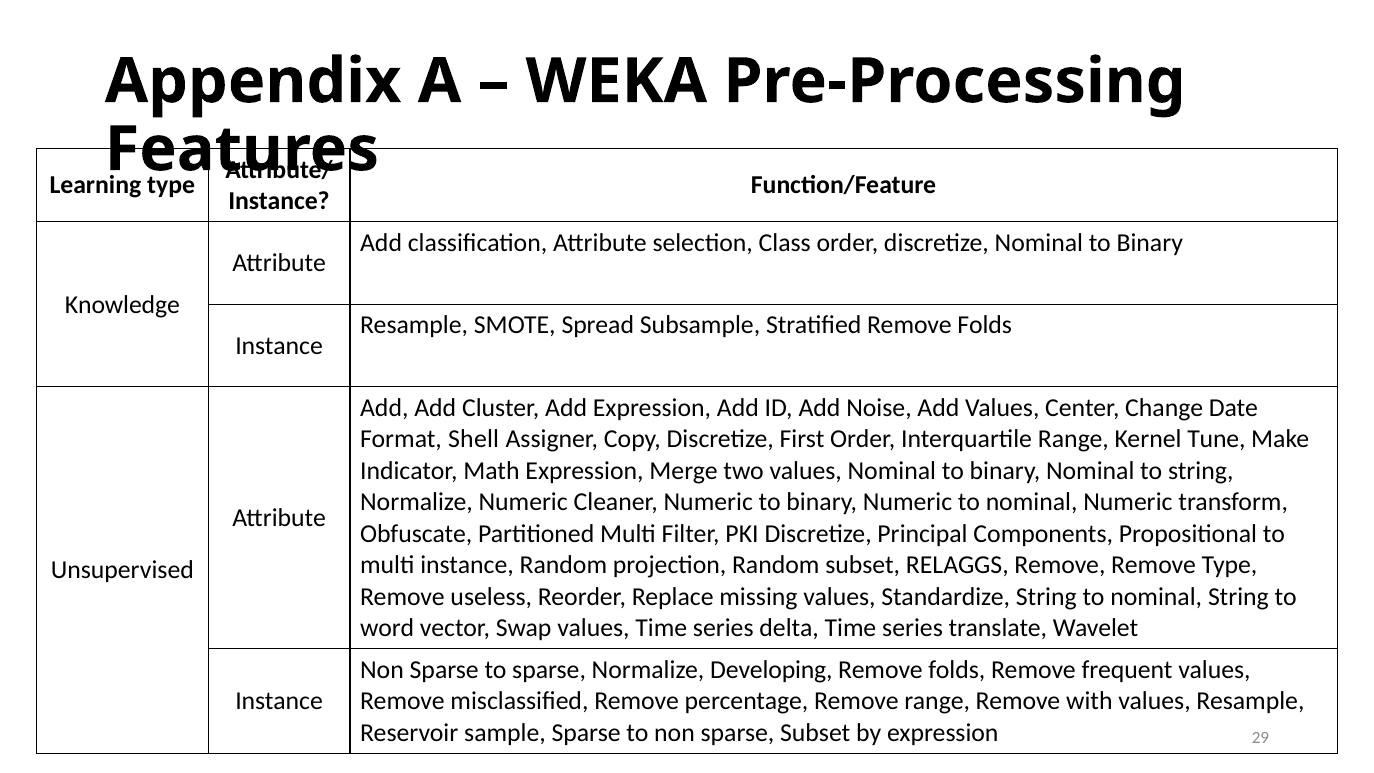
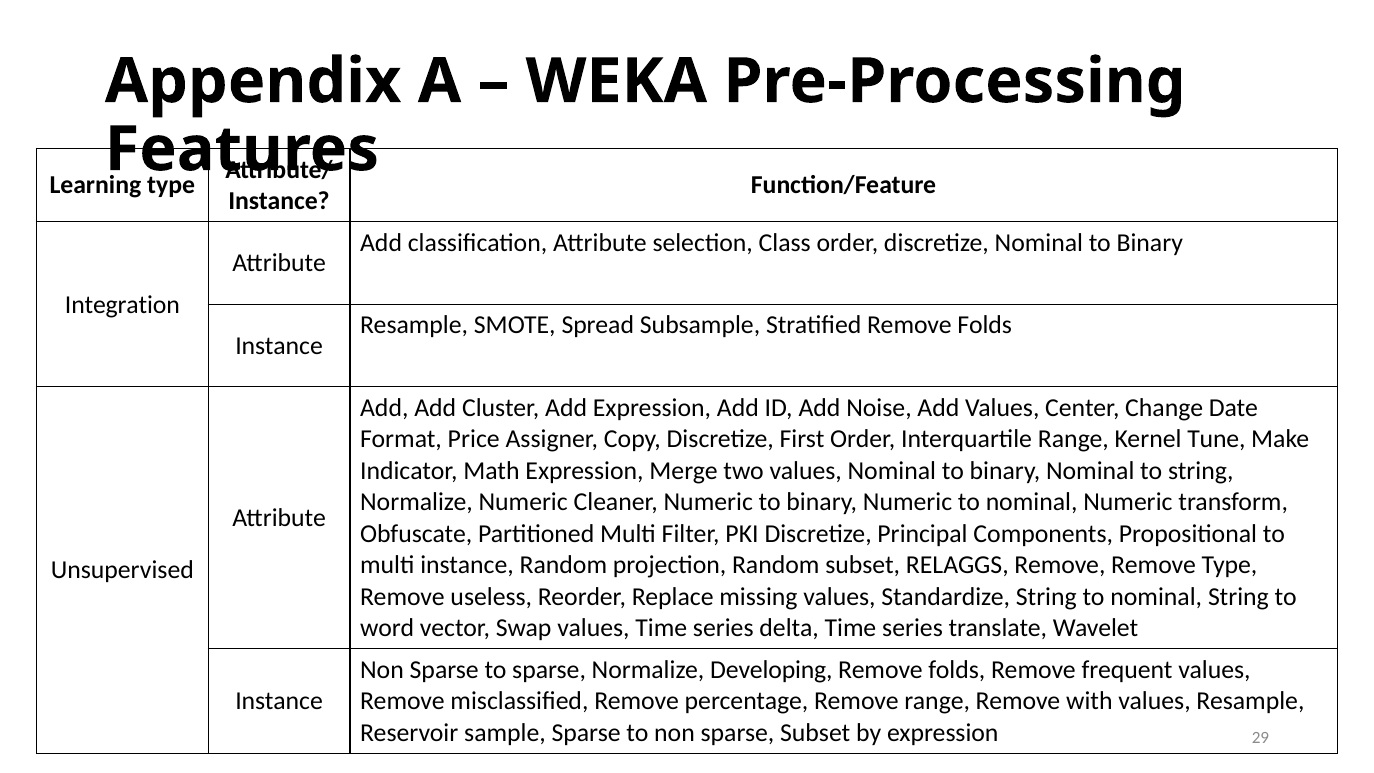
Knowledge: Knowledge -> Integration (122, 304)
Shell: Shell -> Price (474, 439)
